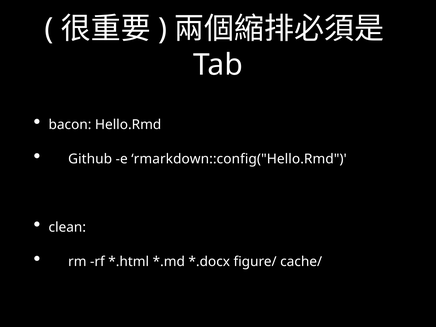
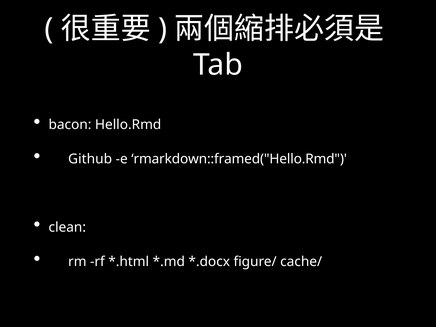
rmarkdown::config("Hello.Rmd: rmarkdown::config("Hello.Rmd -> rmarkdown::framed("Hello.Rmd (239, 159)
